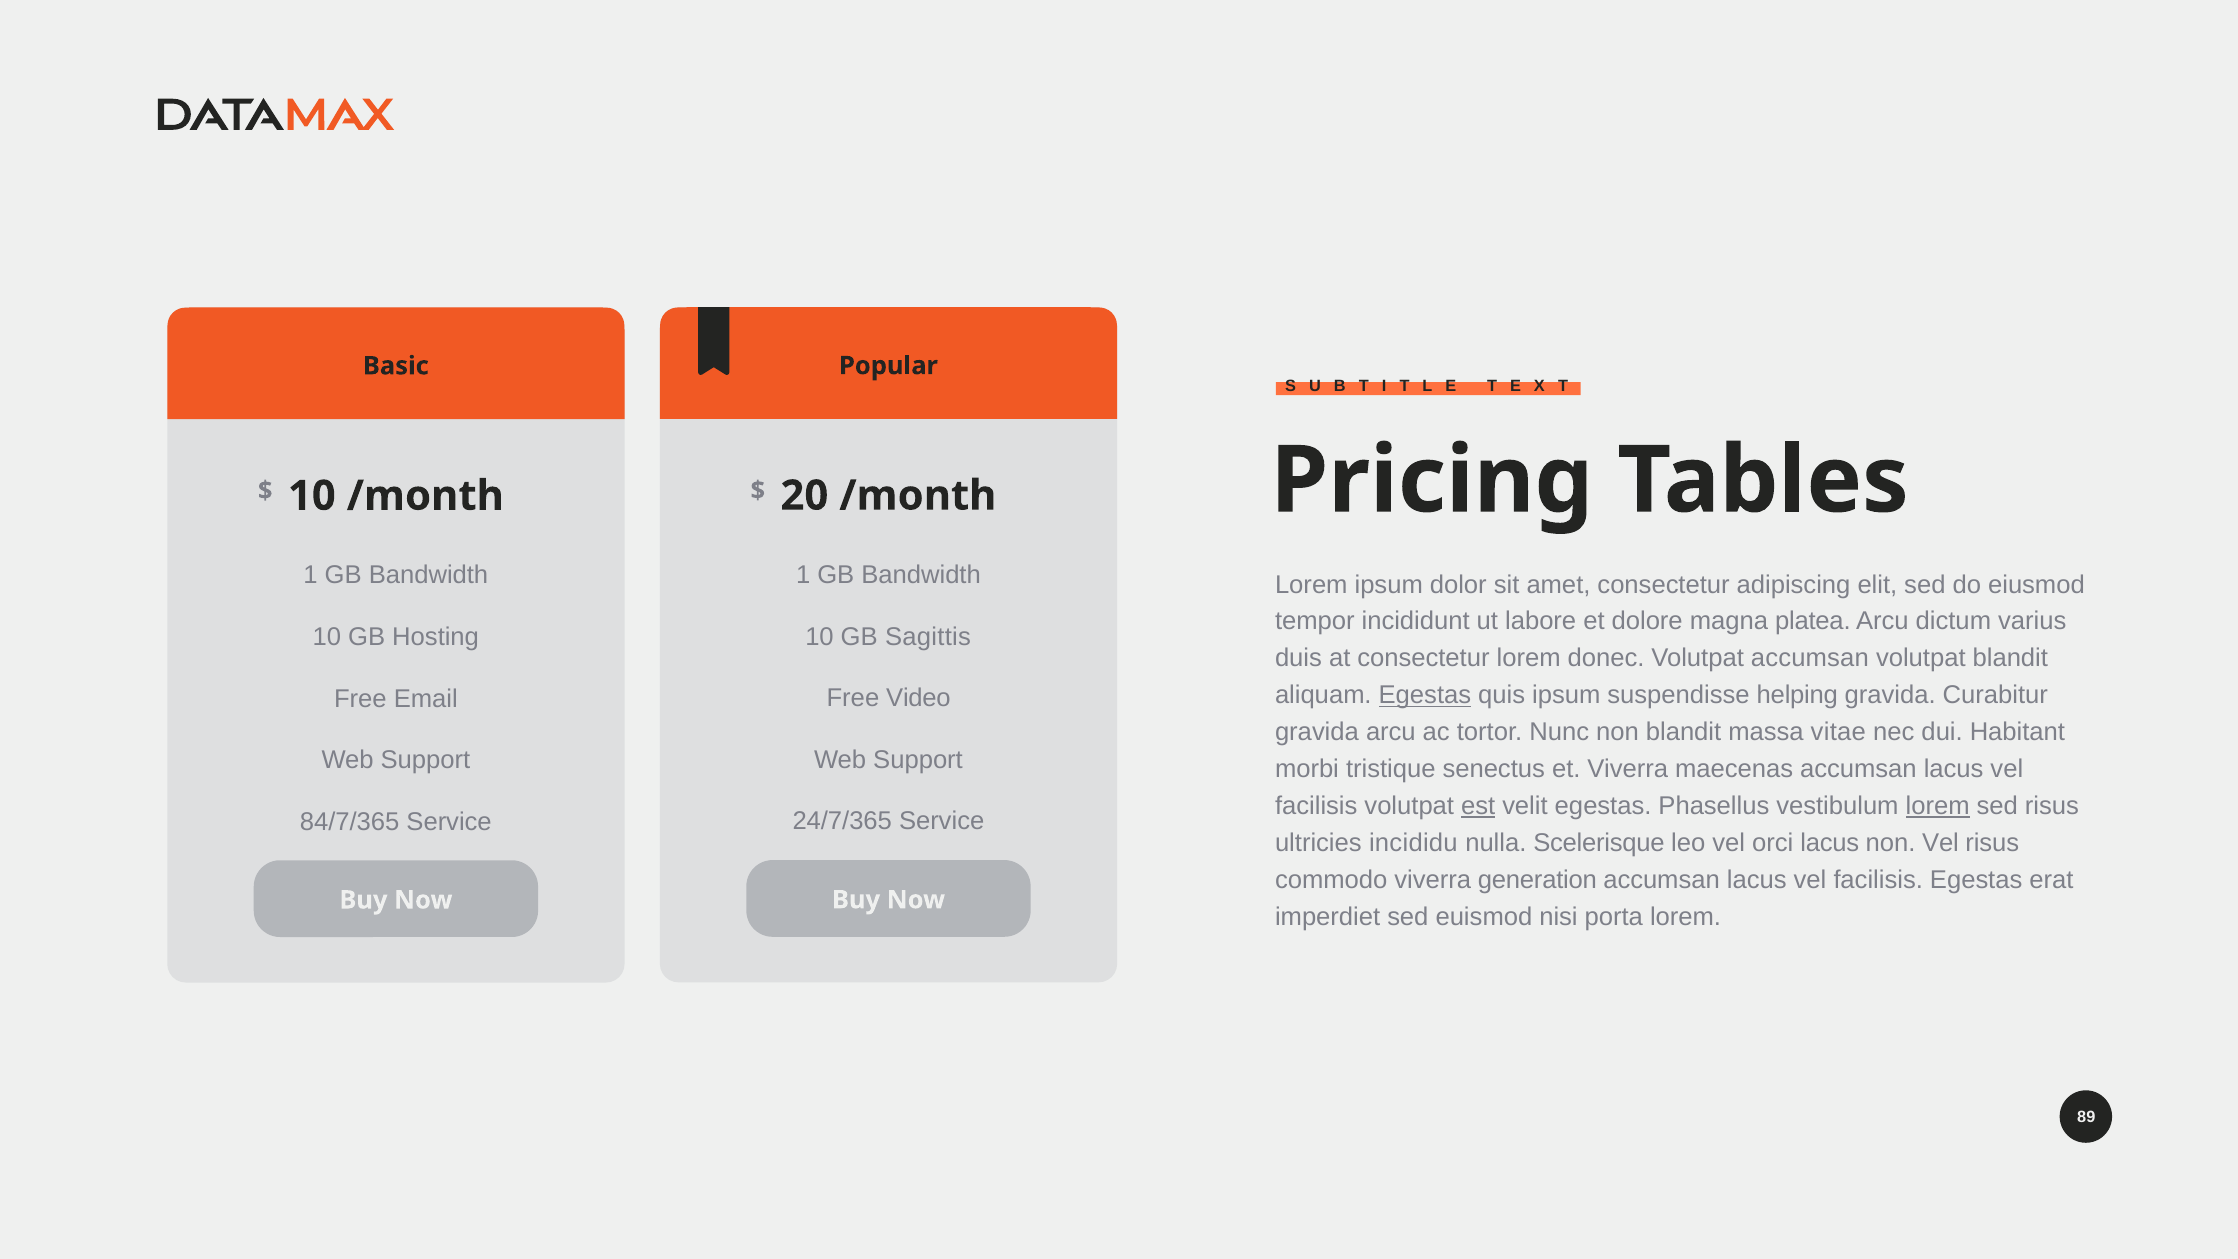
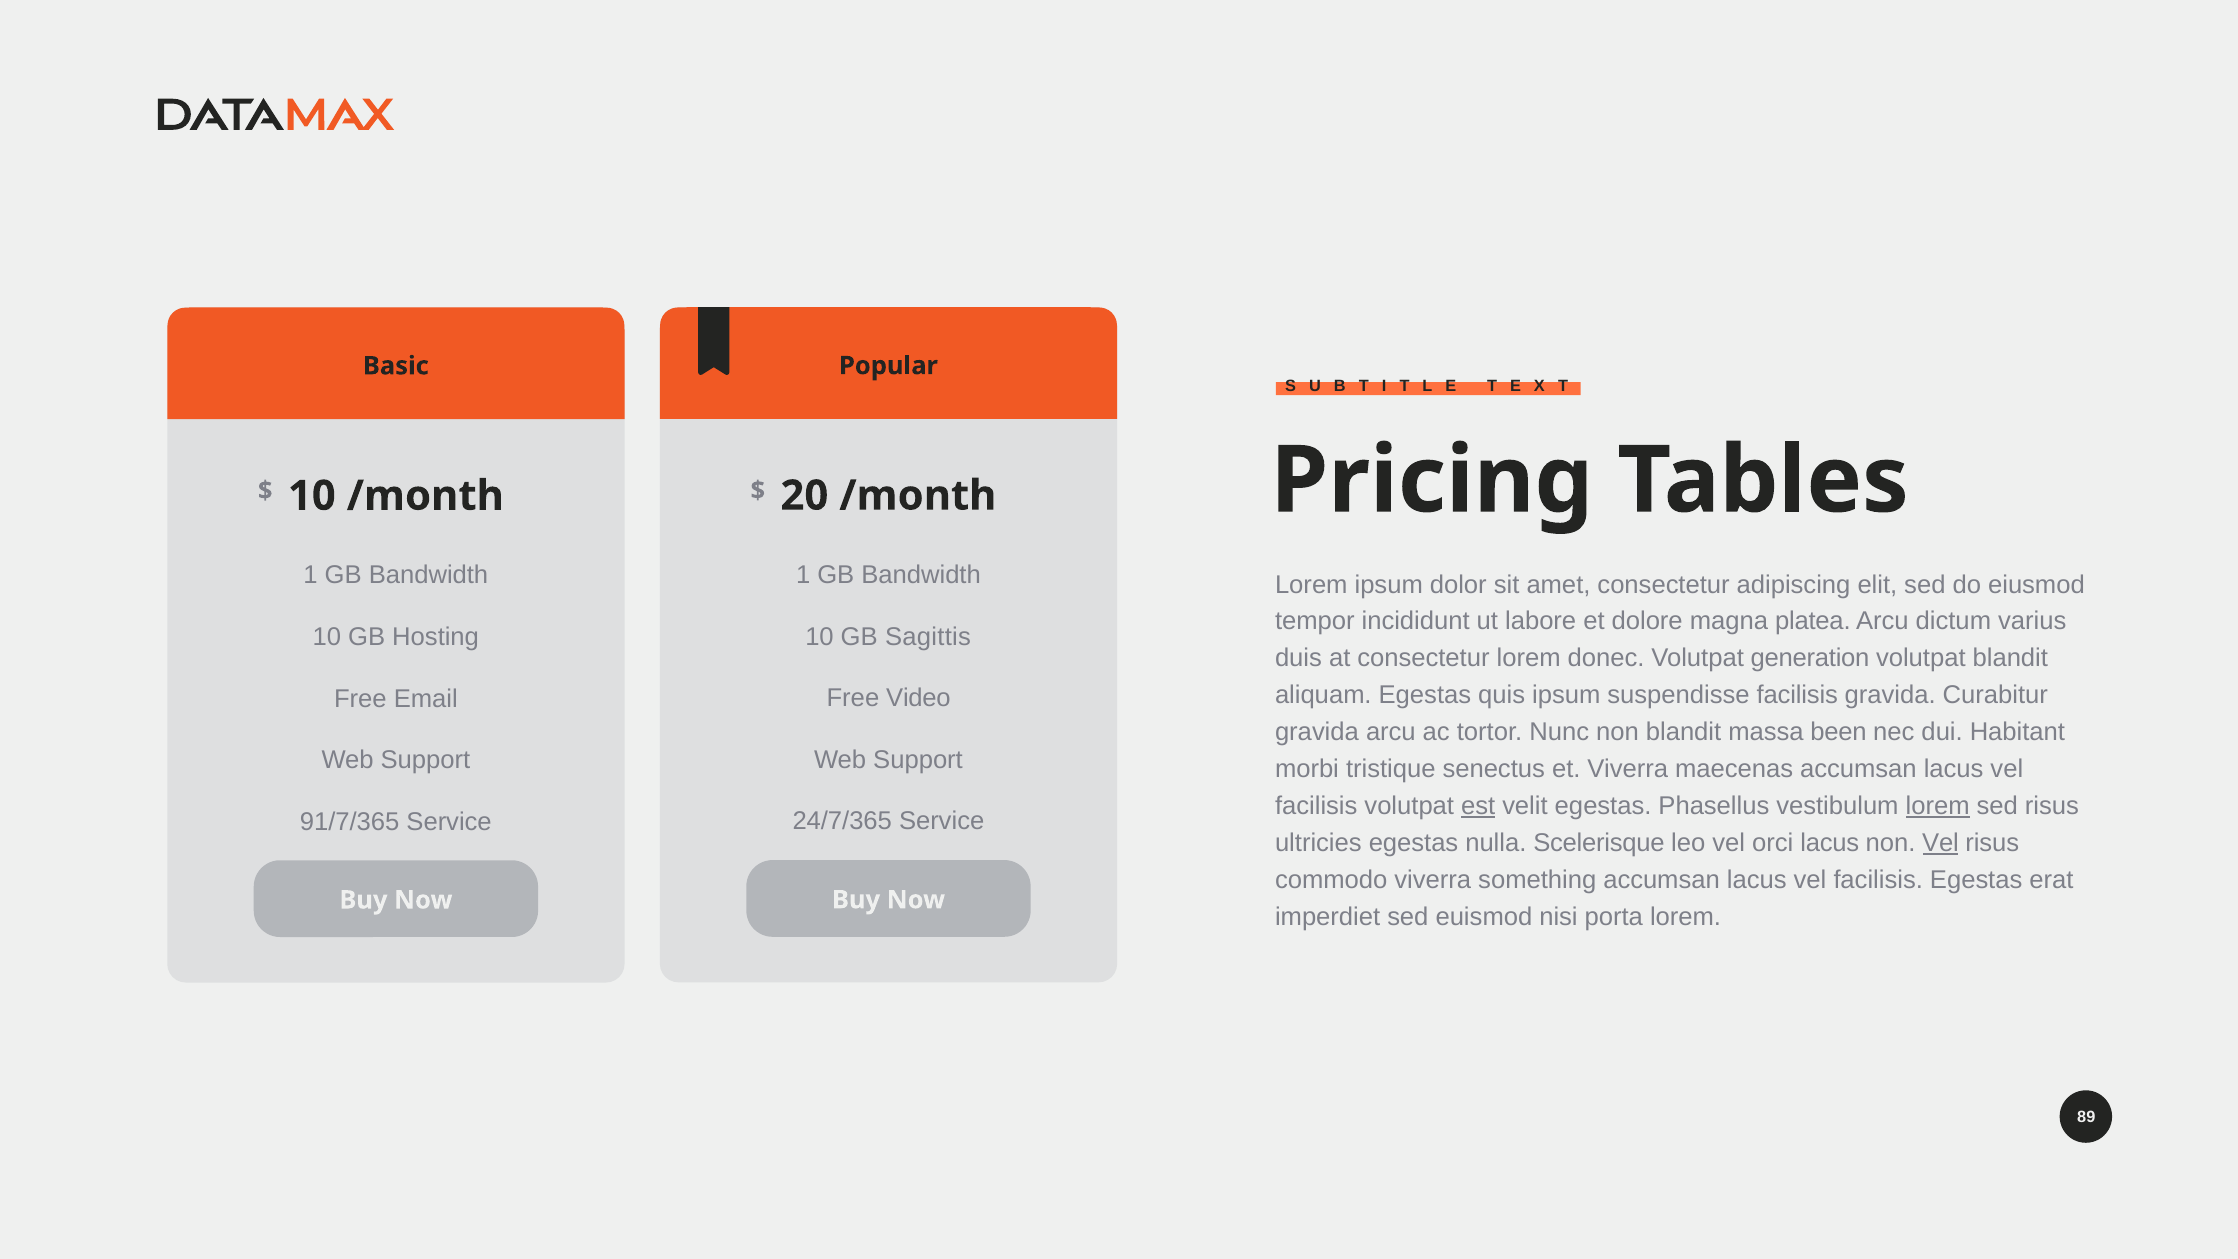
Volutpat accumsan: accumsan -> generation (1810, 658)
Egestas underline: present -> none (1425, 695)
suspendisse helping: helping -> facilisis (1797, 695)
vitae: vitae -> been (1839, 732)
84/7/365: 84/7/365 -> 91/7/365 (350, 822)
ultricies incididu: incididu -> egestas (1414, 843)
Vel underline: none -> present (1940, 843)
generation: generation -> something (1537, 880)
